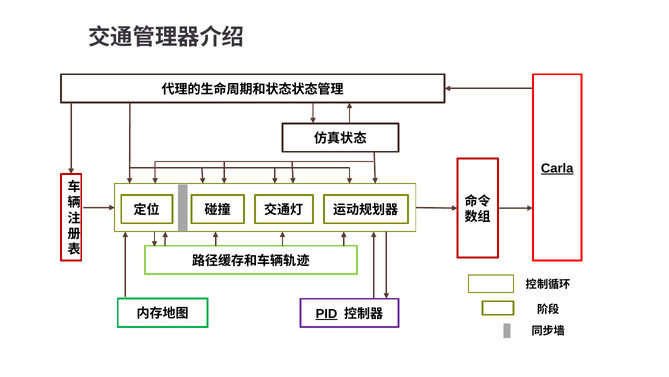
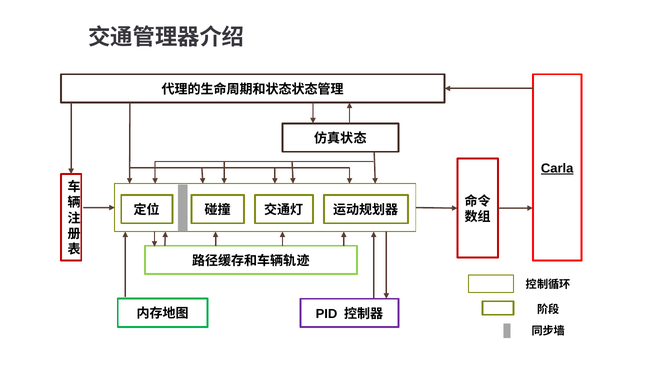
PID underline: present -> none (327, 313)
